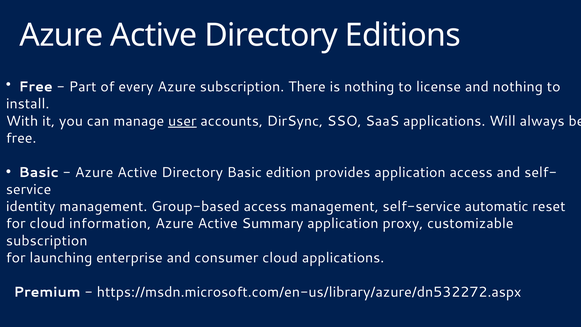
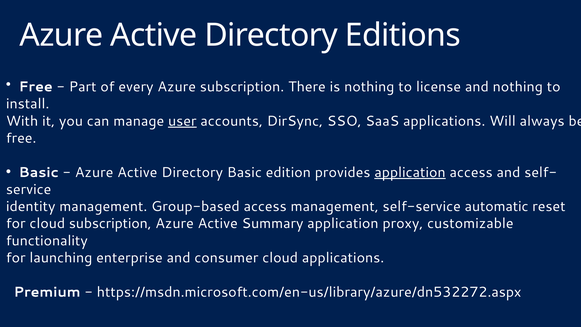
application underline: none -> present (410, 172)
cloud information: information -> subscription (110, 223)
subscription: subscription -> functionality (47, 241)
